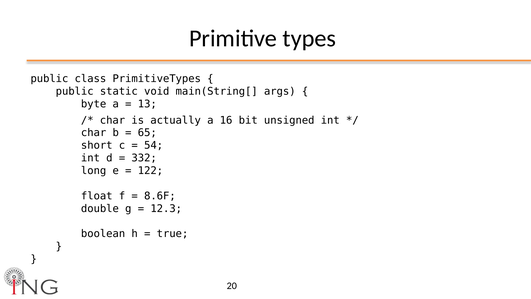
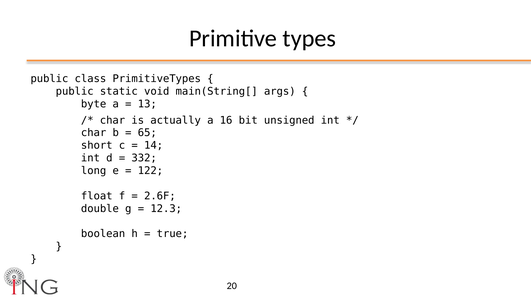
54: 54 -> 14 (154, 145)
8.6F: 8.6F -> 2.6F (160, 196)
